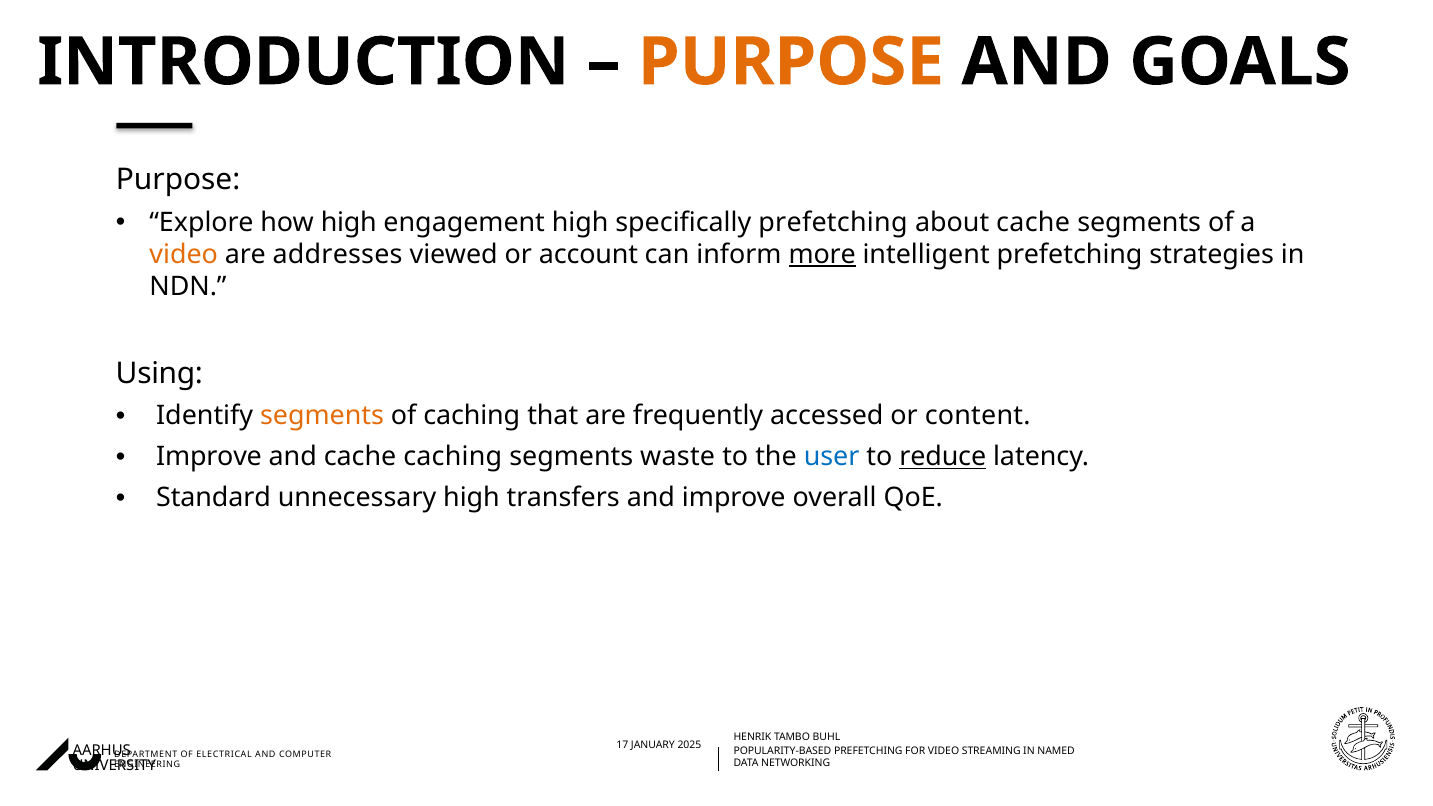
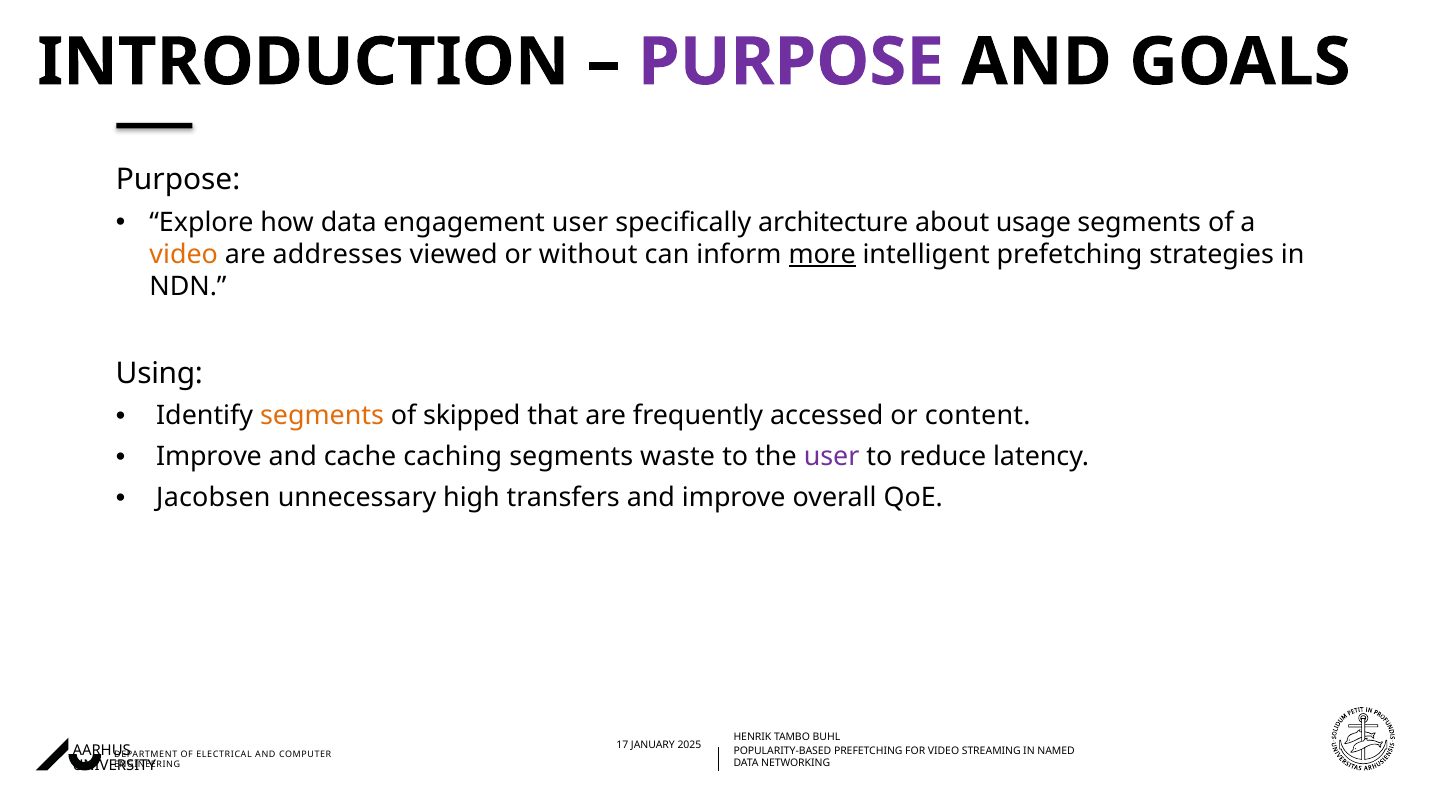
PURPOSE colour: orange -> purple (791, 62)
how high: high -> data (349, 223)
engagement high: high -> user (580, 223)
specifically prefetching: prefetching -> architecture (833, 223)
about cache: cache -> usage (1033, 223)
account: account -> without (588, 255)
of caching: caching -> skipped (472, 416)
user colour: blue -> purple (832, 457)
reduce underline: present -> none (943, 457)
Standard: Standard -> Jacobsen (213, 498)
